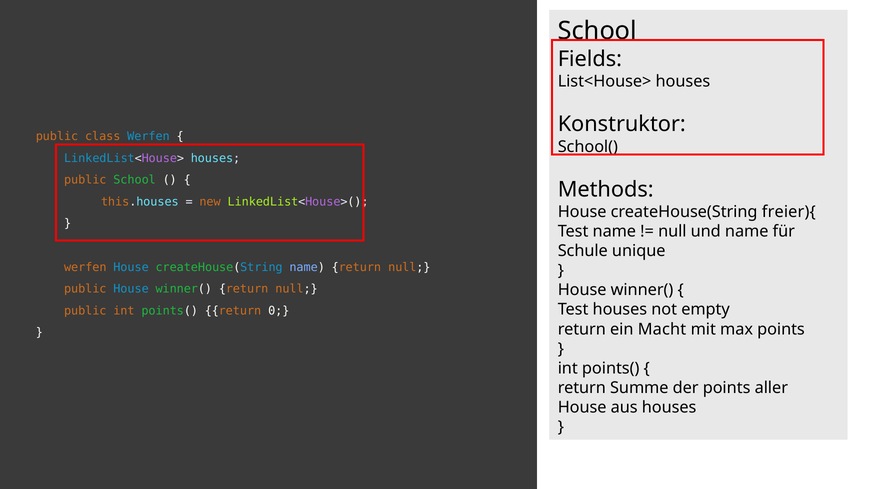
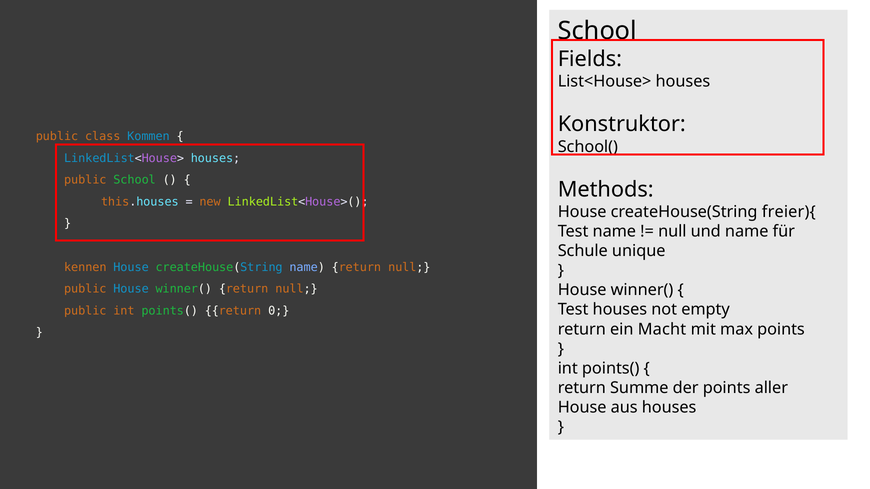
class Werfen: Werfen -> Kommen (148, 136)
werfen: werfen -> kennen (85, 267)
